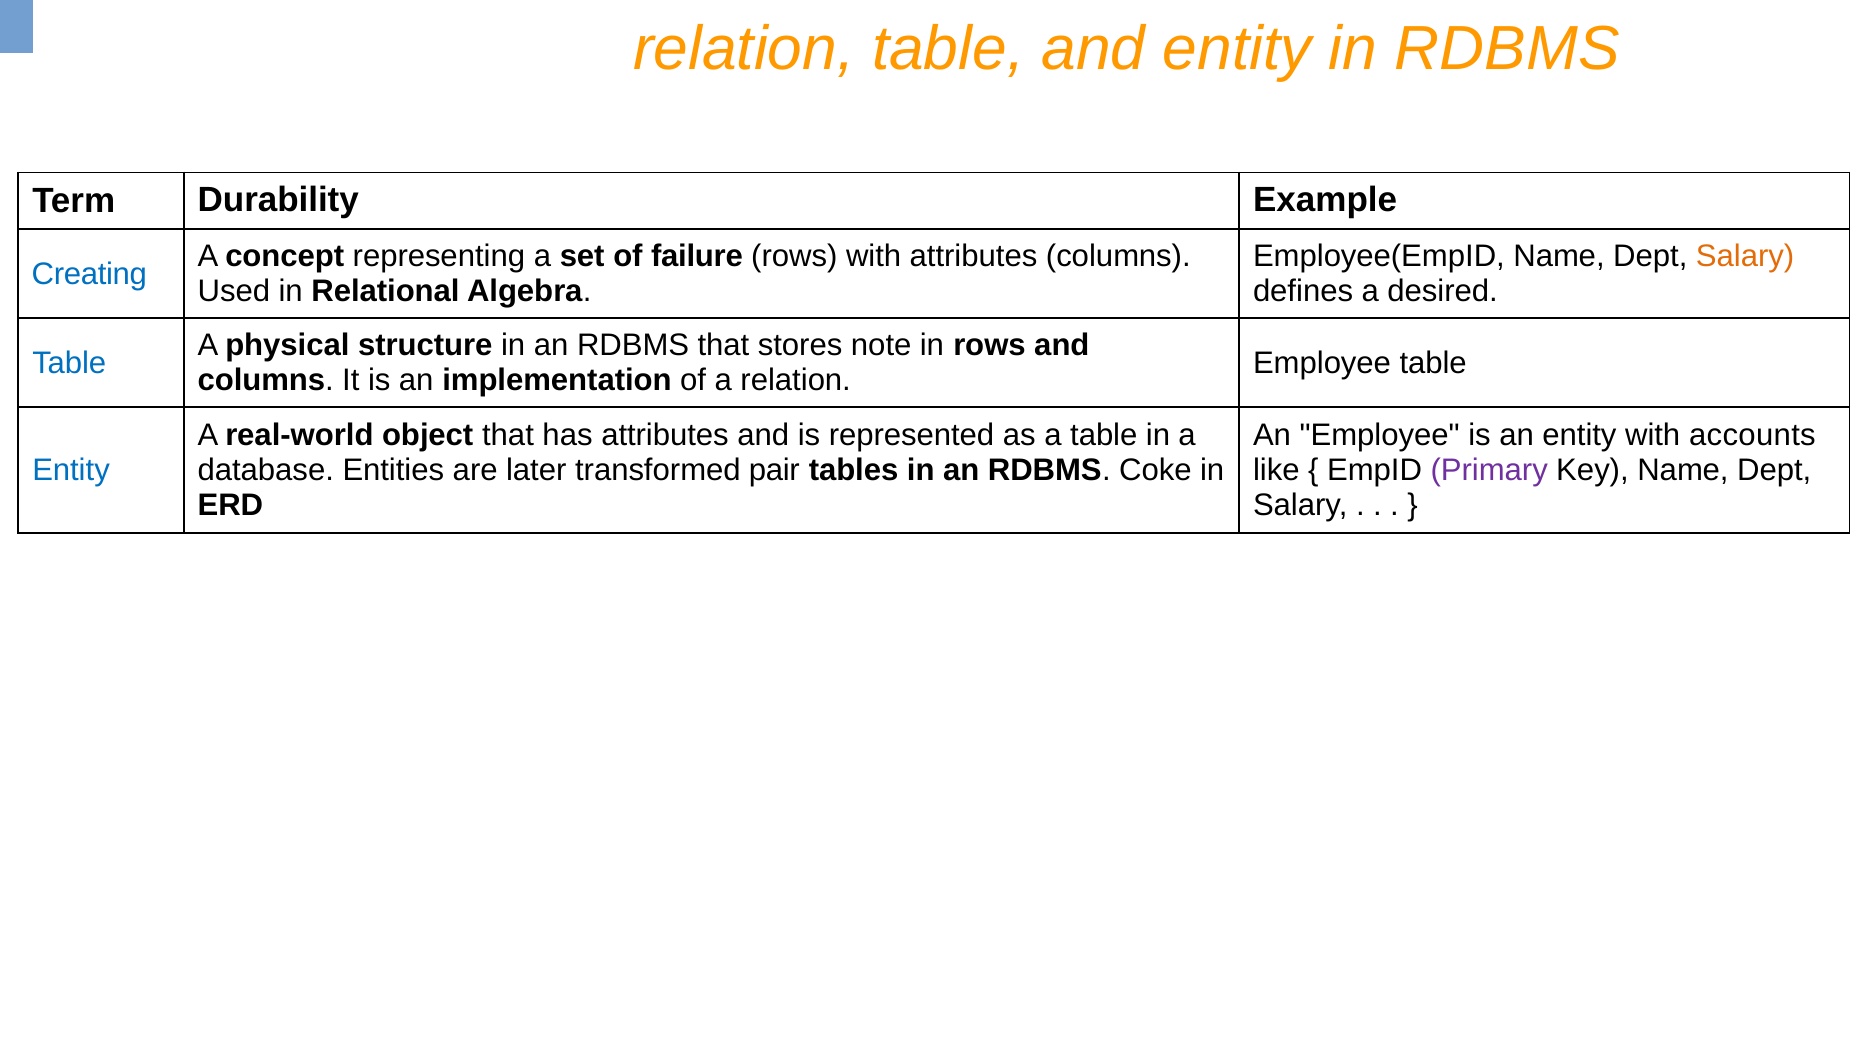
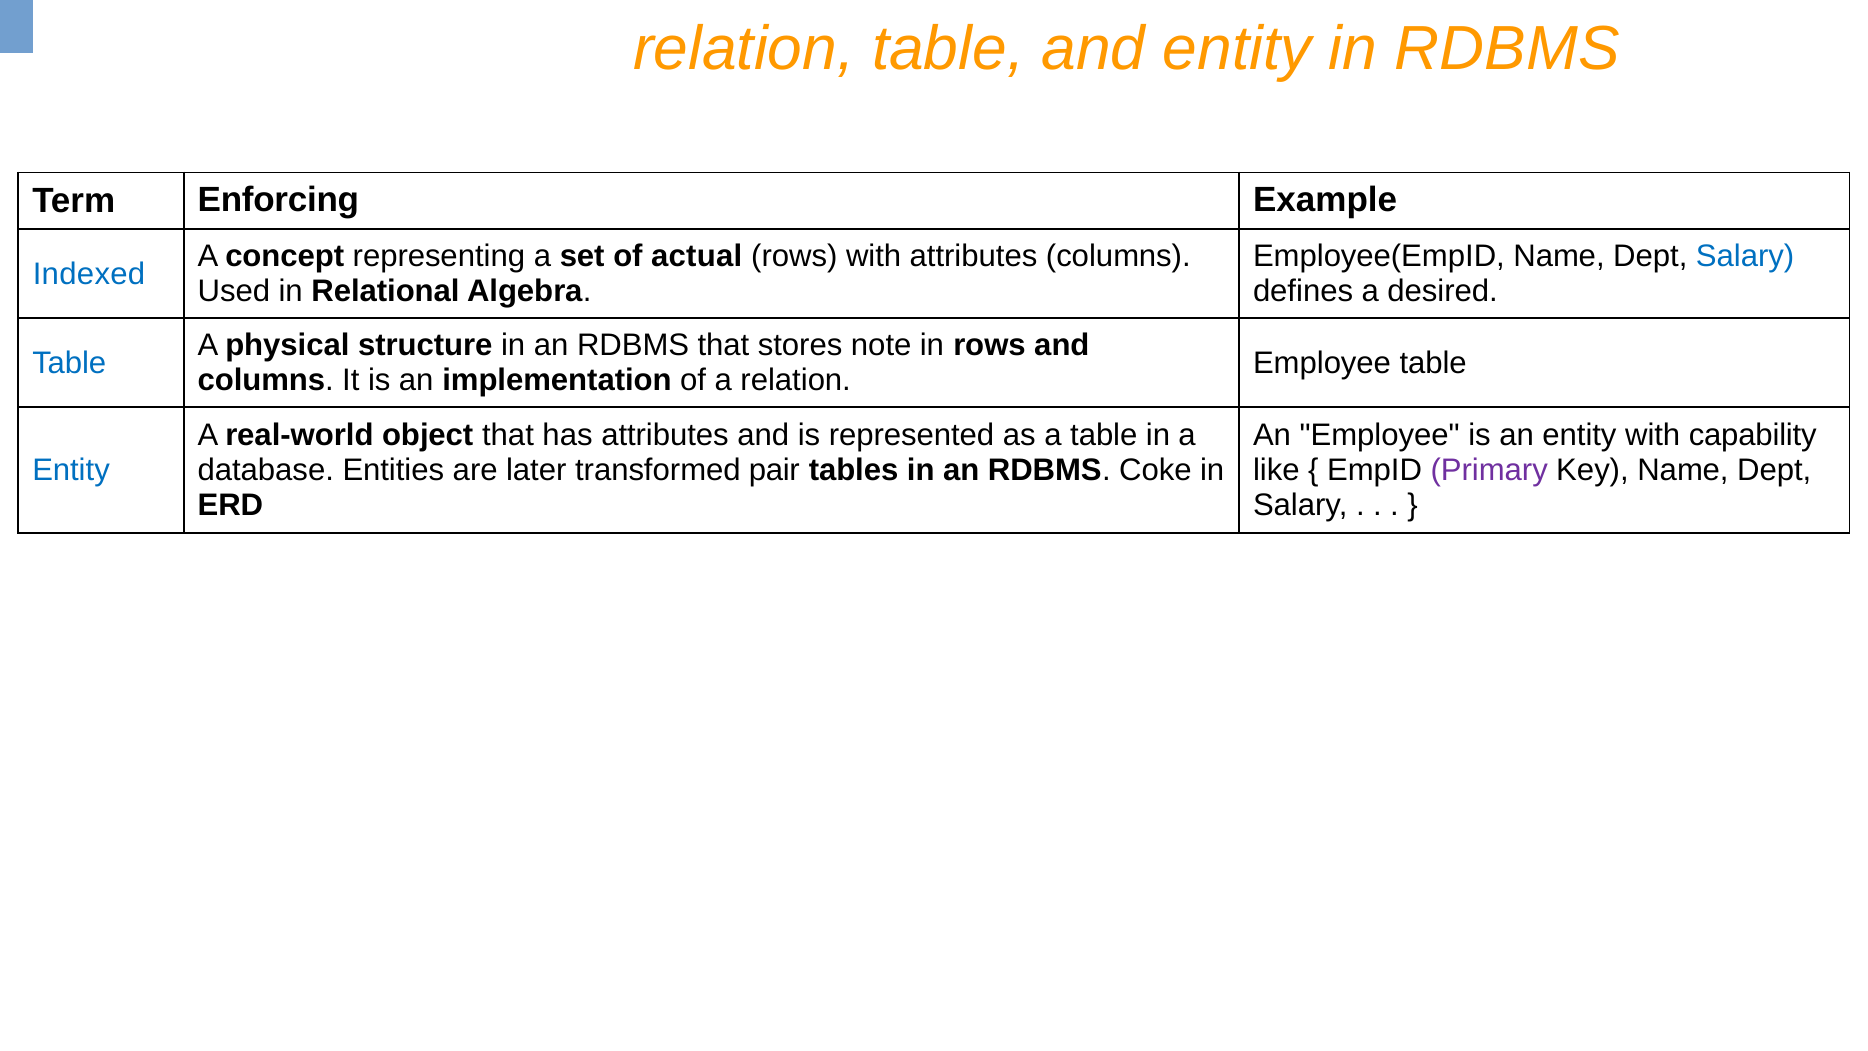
Durability: Durability -> Enforcing (278, 200)
failure: failure -> actual (697, 257)
Salary colour: orange -> blue (1745, 257)
Creating: Creating -> Indexed (89, 274)
accounts: accounts -> capability (1753, 436)
